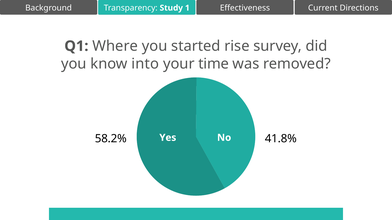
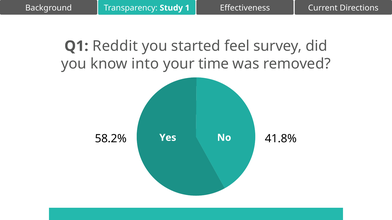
Where: Where -> Reddit (115, 46)
rise: rise -> feel (237, 46)
